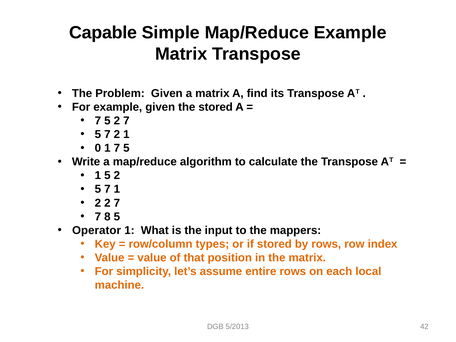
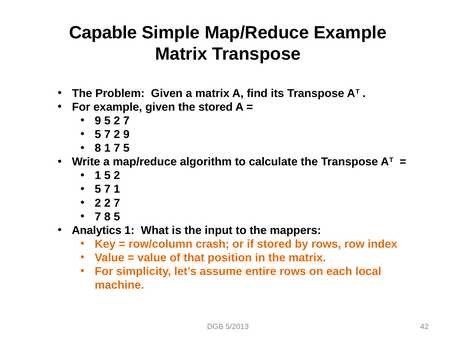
7: 7 -> 9 (98, 121)
2 1: 1 -> 9 (126, 135)
0: 0 -> 8 (98, 148)
Operator: Operator -> Analytics (97, 230)
types: types -> crash (212, 244)
